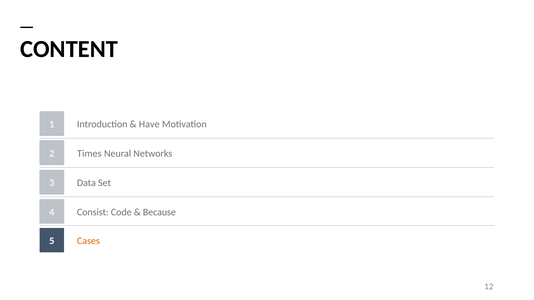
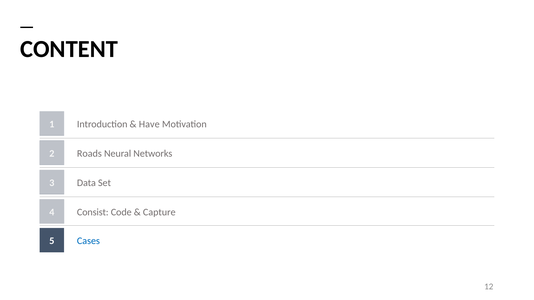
Times: Times -> Roads (89, 154)
Because: Because -> Capture (159, 212)
Cases colour: orange -> blue (88, 241)
